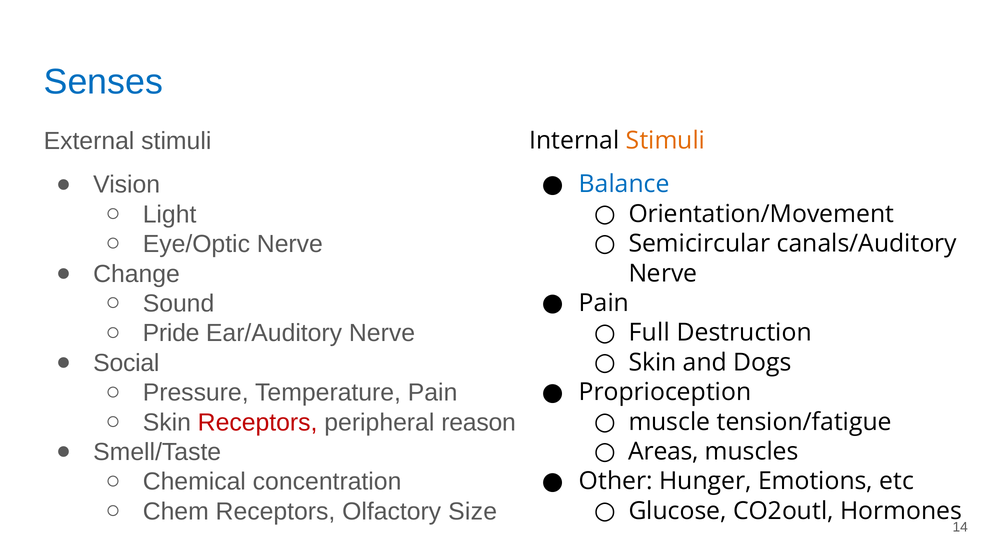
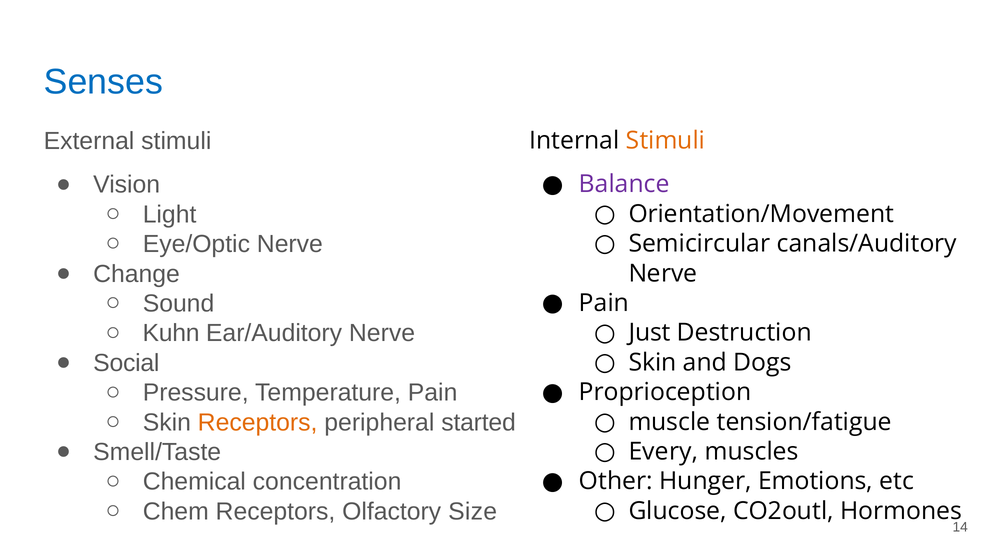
Balance colour: blue -> purple (624, 184)
Pride: Pride -> Kuhn (171, 334)
Full: Full -> Just (650, 333)
Receptors colour: red -> orange (258, 423)
reason: reason -> started (479, 423)
Areas: Areas -> Every (663, 452)
